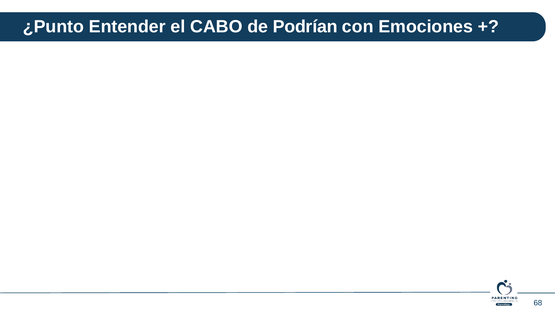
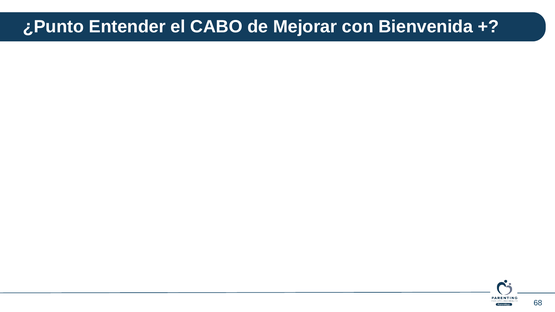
Podrían: Podrían -> Mejorar (305, 27)
Emociones: Emociones -> Bienvenida (426, 27)
